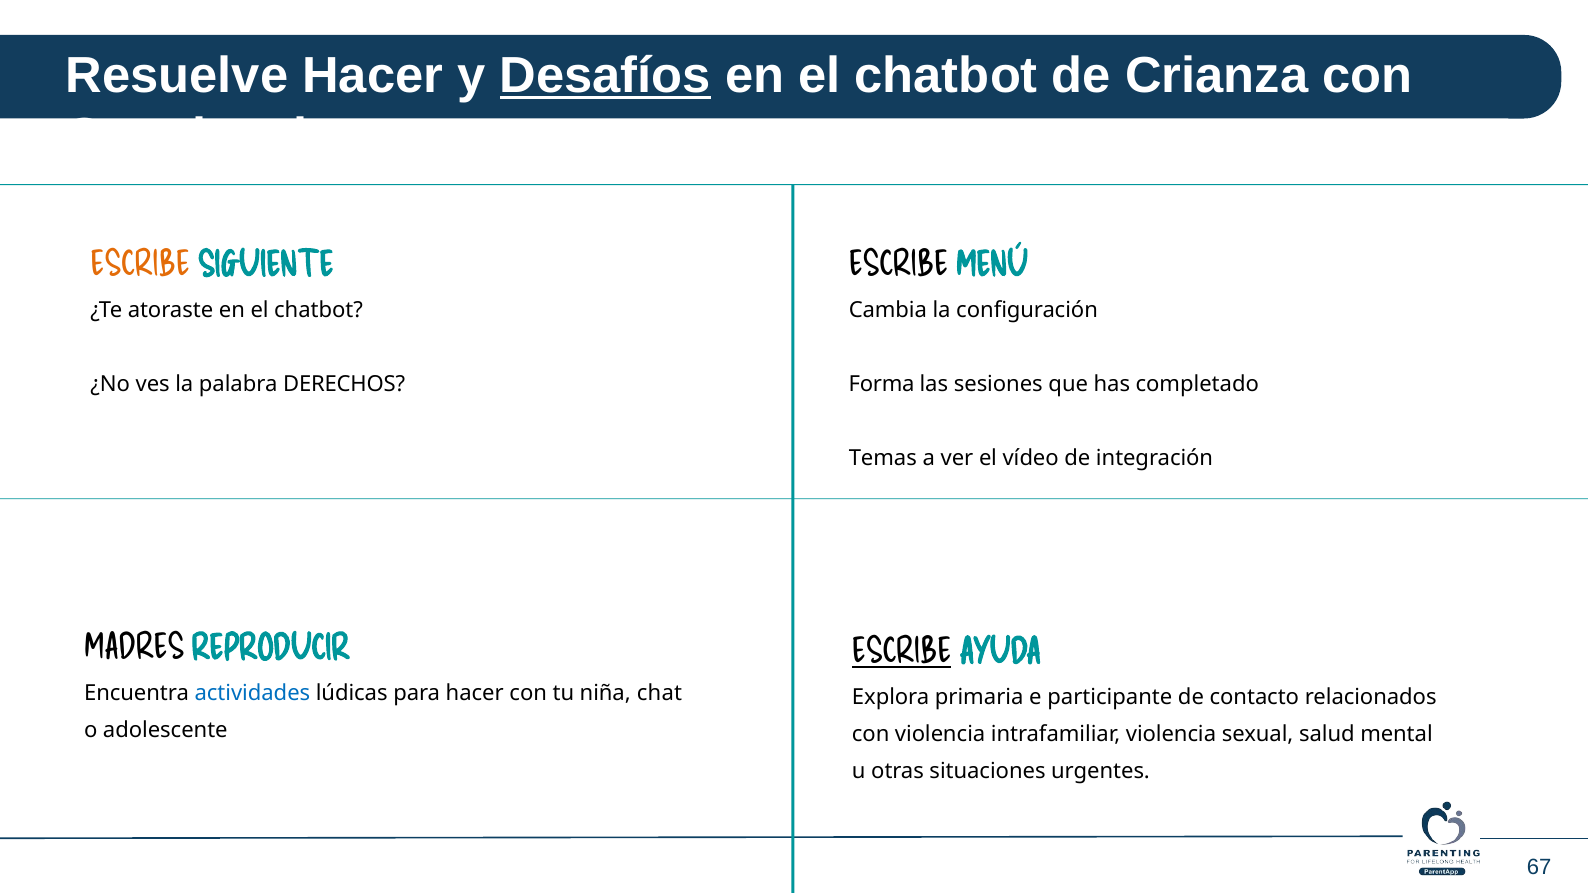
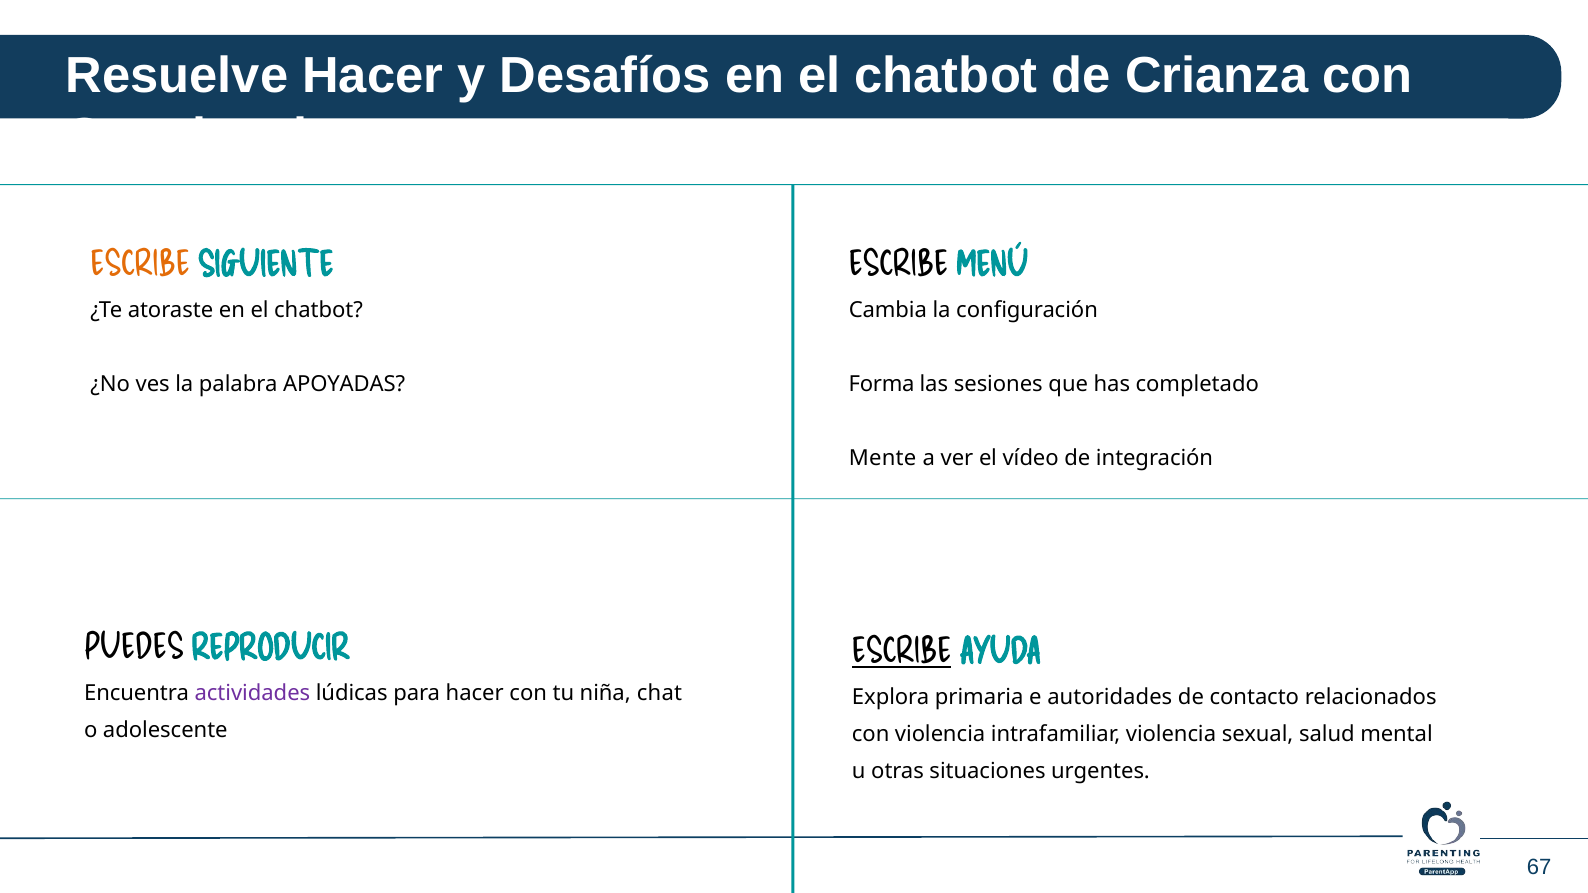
Desafíos underline: present -> none (605, 76)
DERECHOS: DERECHOS -> APOYADAS (344, 384)
Temas: Temas -> Mente (883, 458)
MADRES: MADRES -> PUEDES (134, 649)
actividades colour: blue -> purple (252, 693)
participante: participante -> autoridades (1110, 697)
